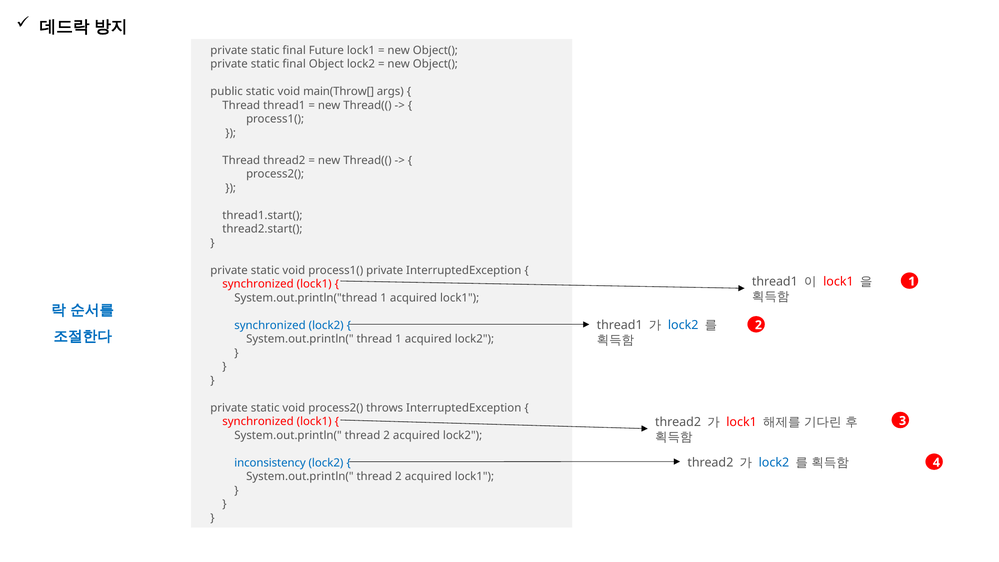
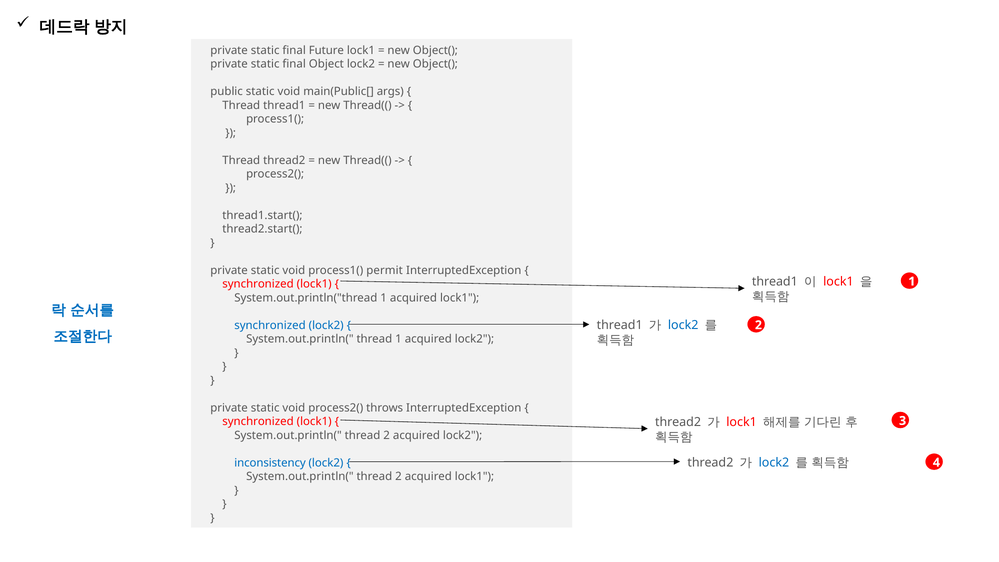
main(Throw[: main(Throw[ -> main(Public[ (339, 92)
process1( private: private -> permit (385, 270)
